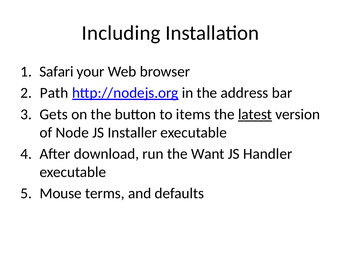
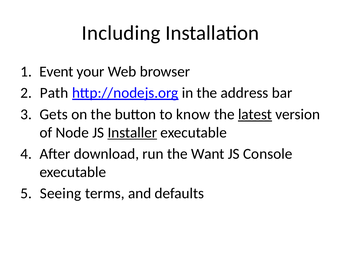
Safari: Safari -> Event (56, 72)
items: items -> know (193, 114)
Installer underline: none -> present (132, 133)
Handler: Handler -> Console (268, 154)
Mouse: Mouse -> Seeing (61, 193)
